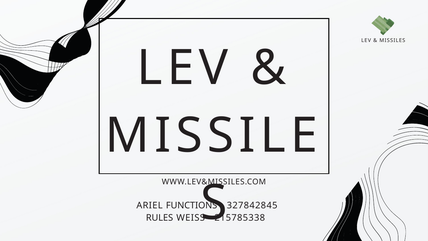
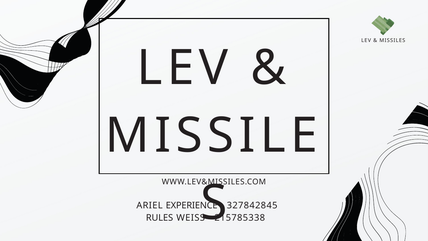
FUNCTIONS: FUNCTIONS -> EXPERIENCE (192, 205)
